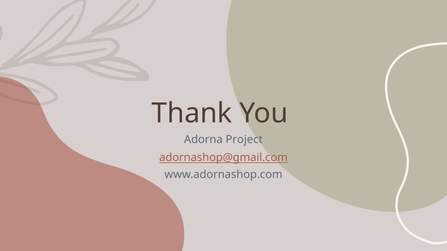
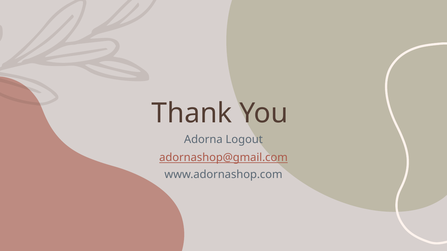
Project: Project -> Logout (244, 140)
